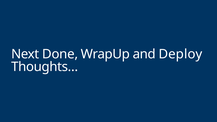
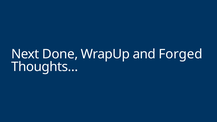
Deploy: Deploy -> Forged (180, 54)
